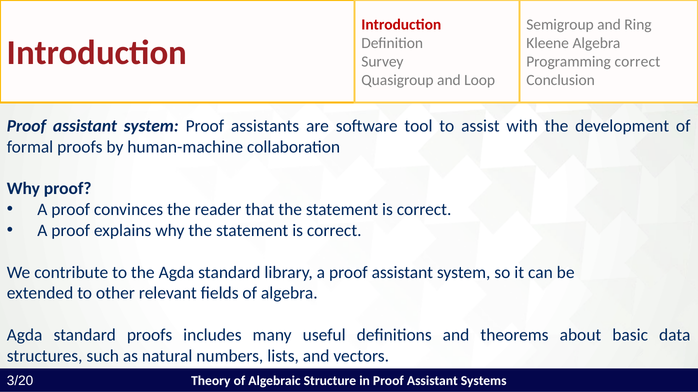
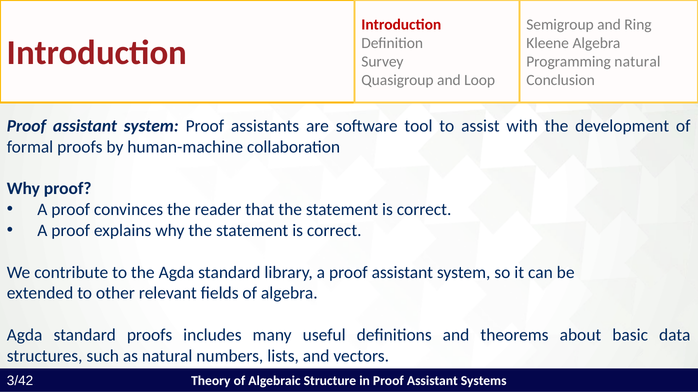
Programming correct: correct -> natural (637, 62)
3/20: 3/20 -> 3/42 (20, 382)
